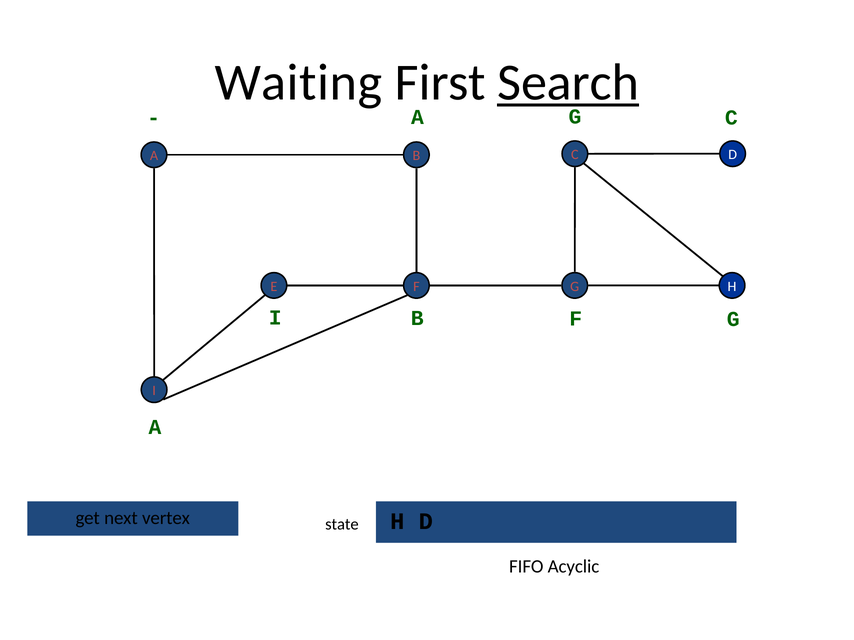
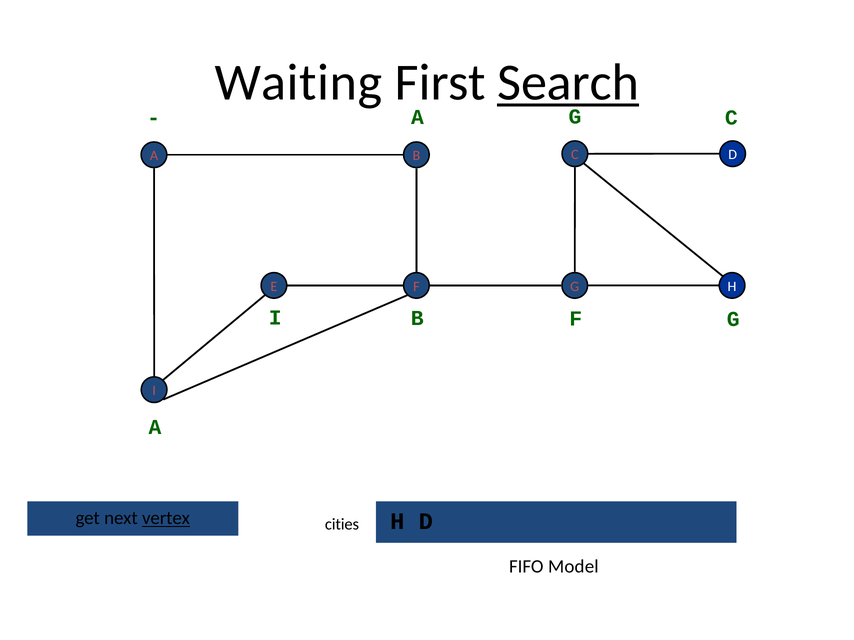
vertex underline: none -> present (166, 519)
state: state -> cities (342, 525)
Acyclic: Acyclic -> Model (573, 567)
